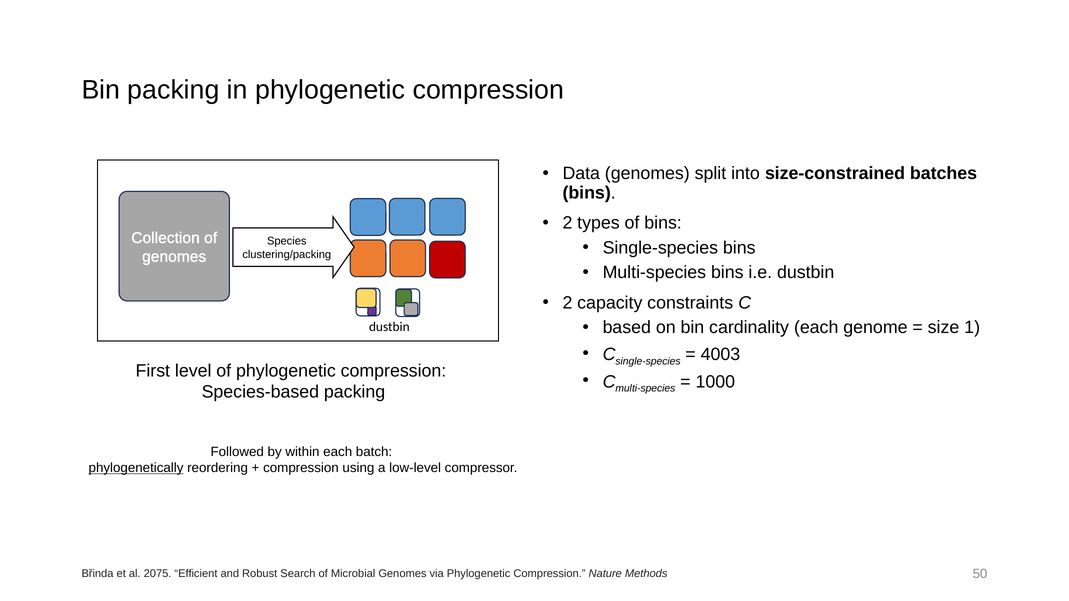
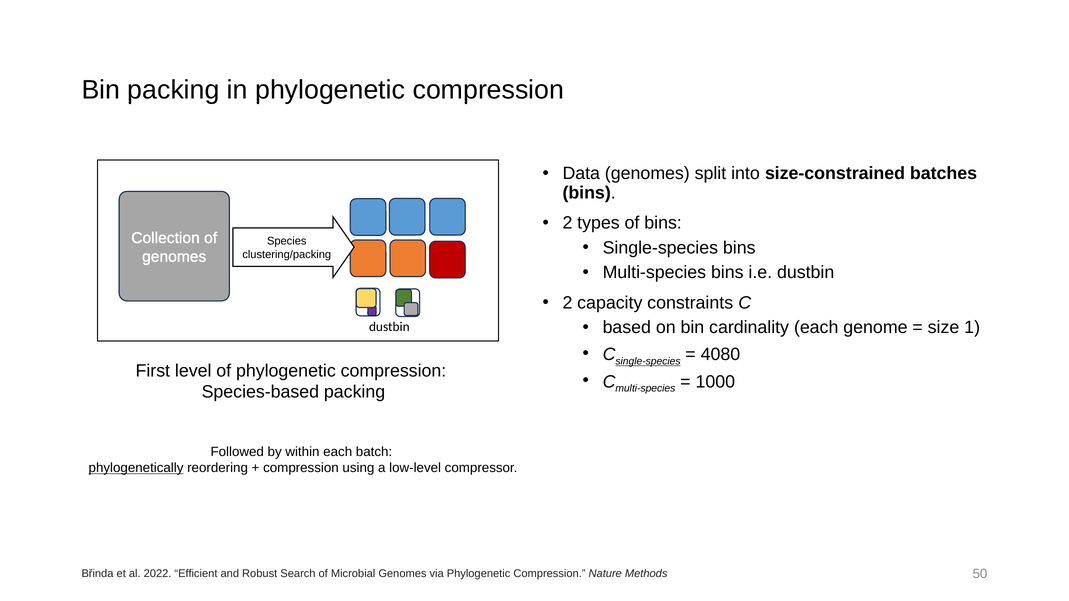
single-species underline: none -> present (648, 361)
4003: 4003 -> 4080 (720, 354)
2075: 2075 -> 2022 (158, 574)
